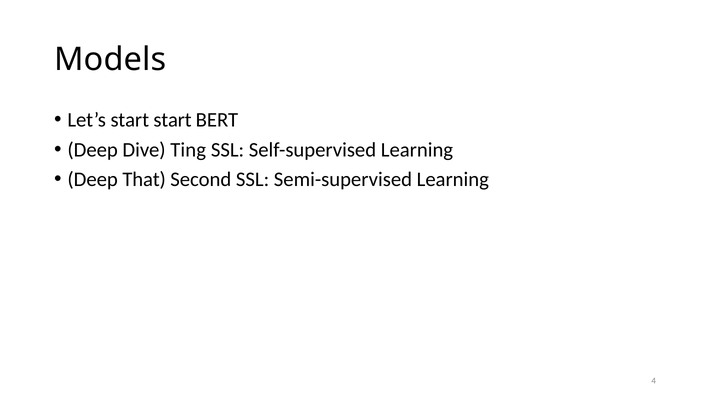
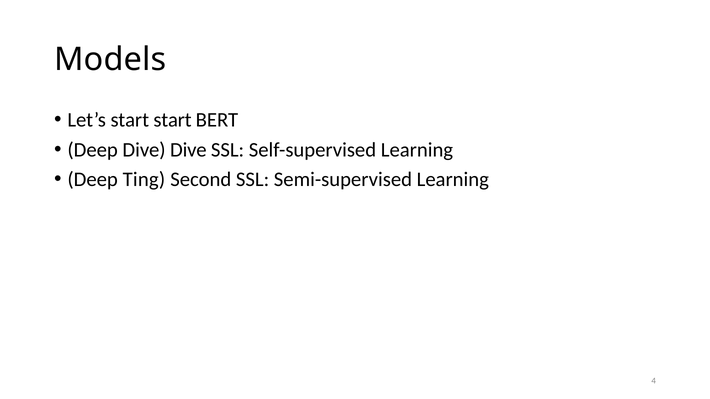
Dive Ting: Ting -> Dive (188, 150)
That: That -> Ting (144, 180)
